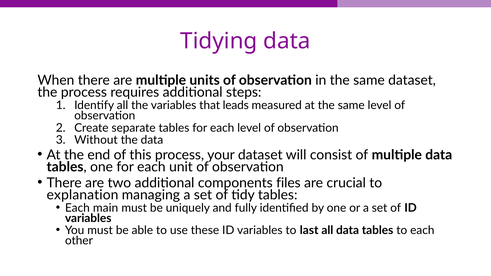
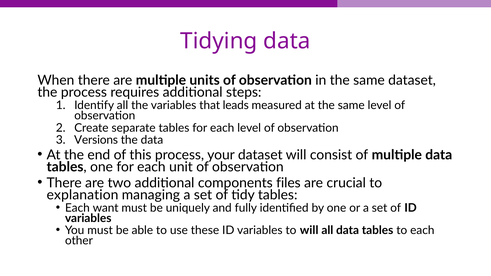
Without: Without -> Versions (96, 140)
main: main -> want (106, 208)
to last: last -> will (309, 231)
